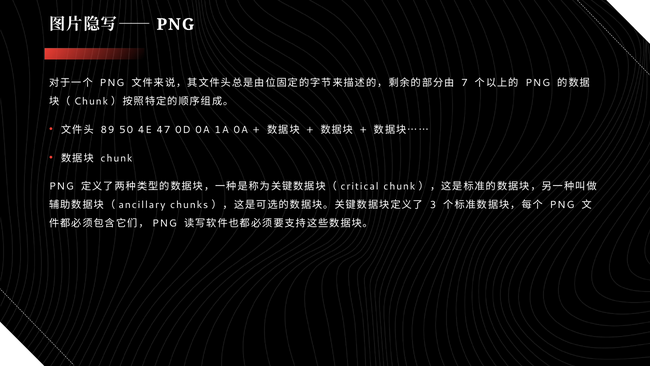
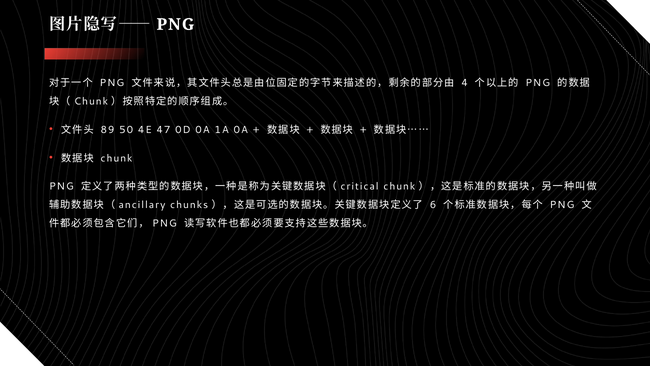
7: 7 -> 4 (465, 83)
3: 3 -> 6 (433, 205)
